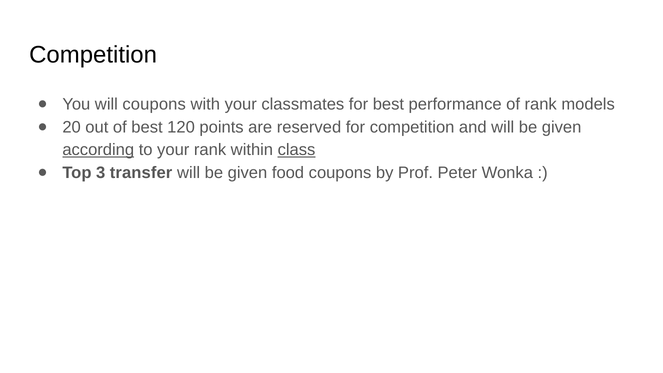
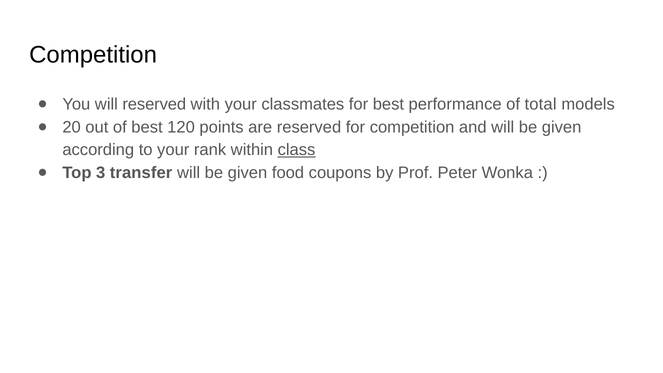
will coupons: coupons -> reserved (154, 104)
of rank: rank -> total (541, 104)
according underline: present -> none (98, 150)
